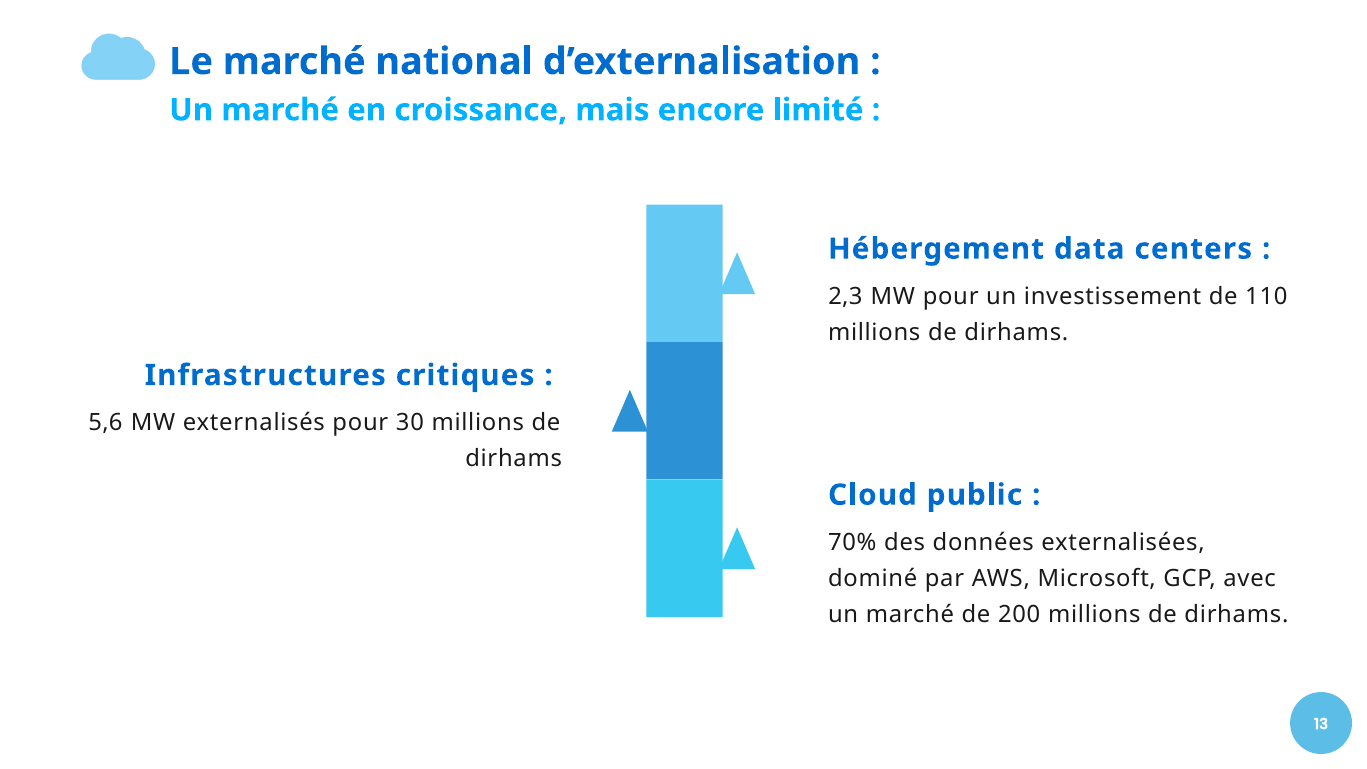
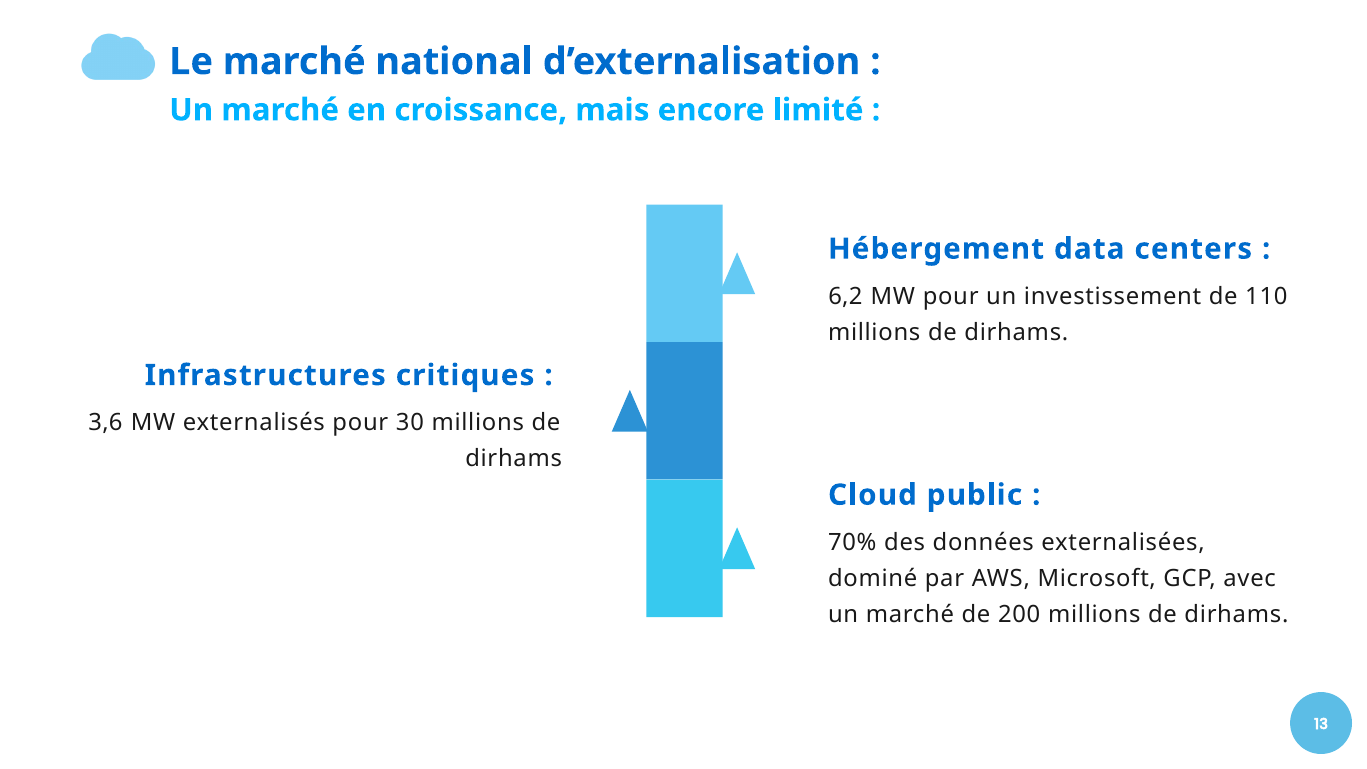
2,3: 2,3 -> 6,2 (845, 297)
5,6: 5,6 -> 3,6 (106, 423)
